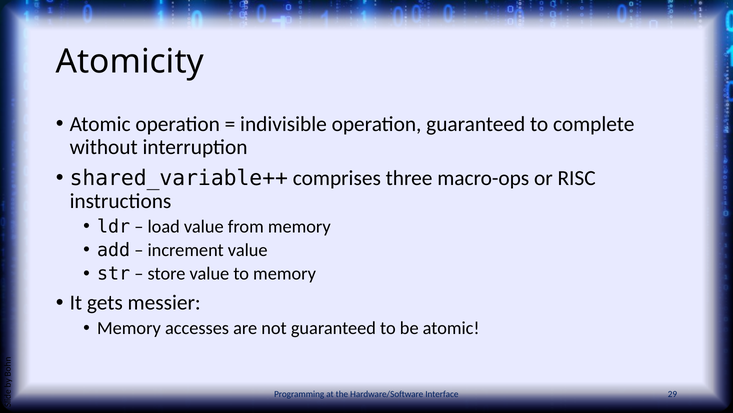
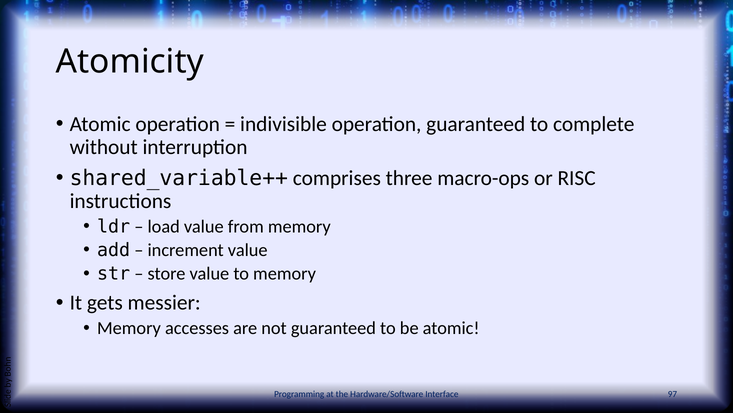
29: 29 -> 97 (672, 394)
